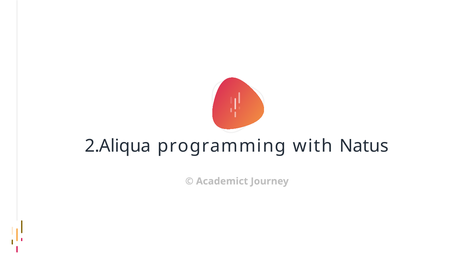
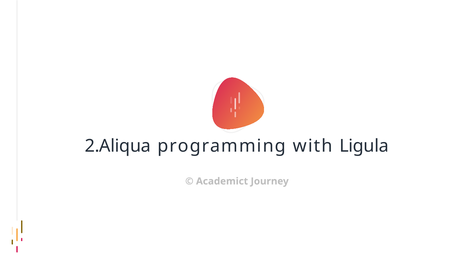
Natus: Natus -> Ligula (364, 146)
